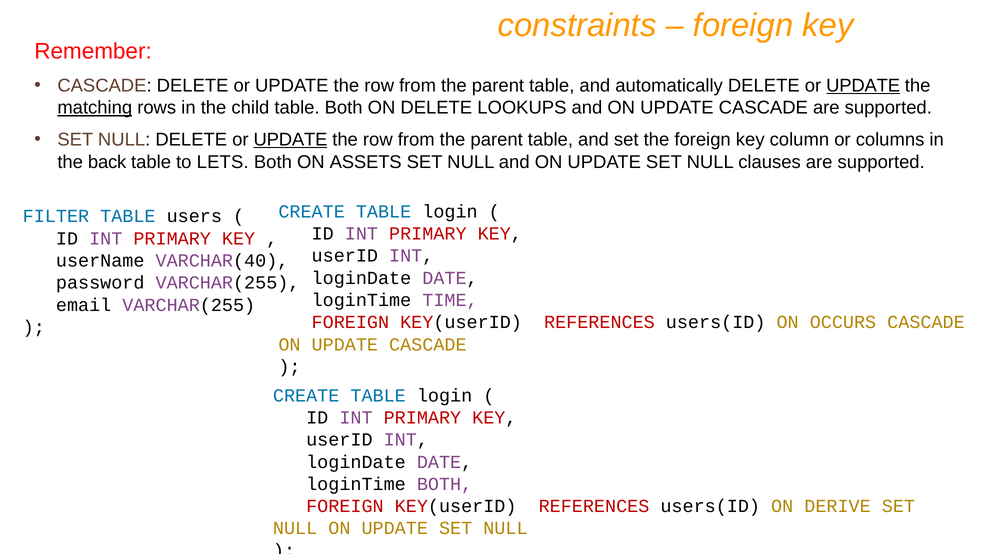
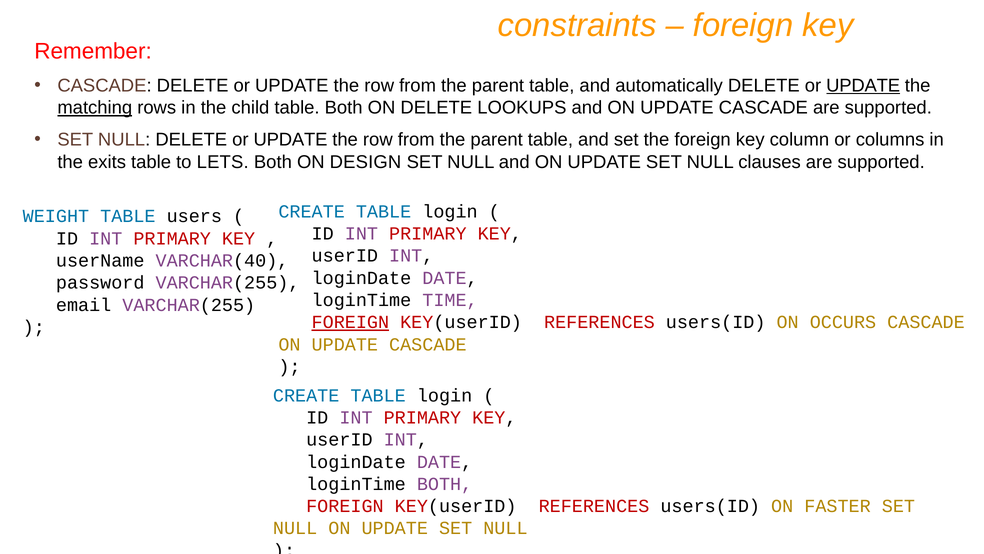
UPDATE underline: present -> none (291, 140)
back: back -> exits (107, 162)
ASSETS: ASSETS -> DESIGN (366, 162)
FILTER: FILTER -> WEIGHT (56, 216)
FOREIGN underline: none -> present (350, 322)
DERIVE: DERIVE -> FASTER (838, 506)
